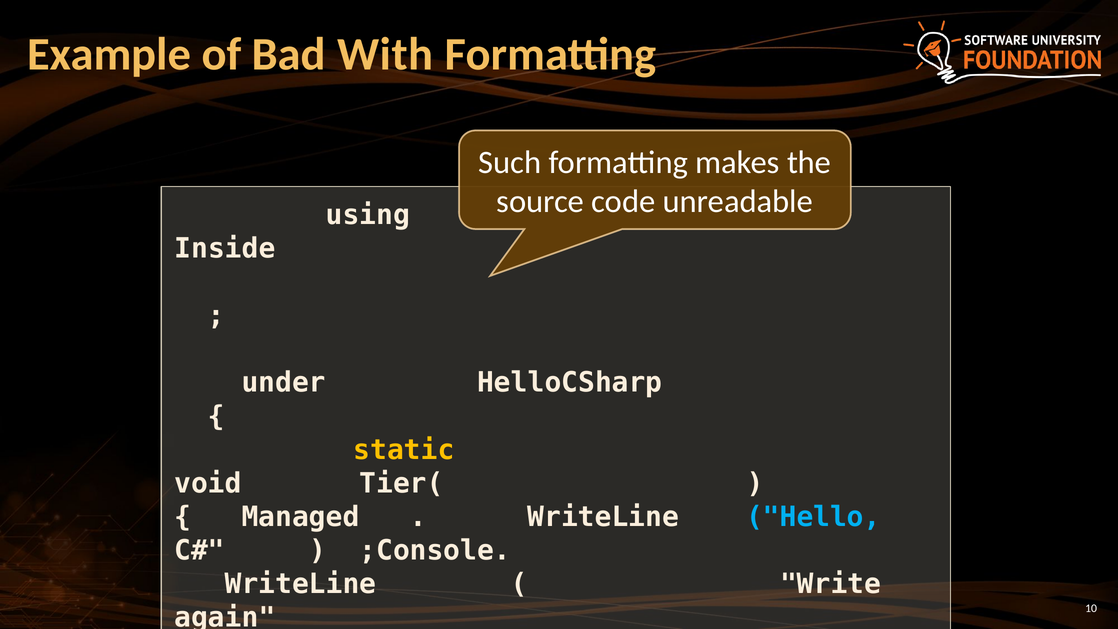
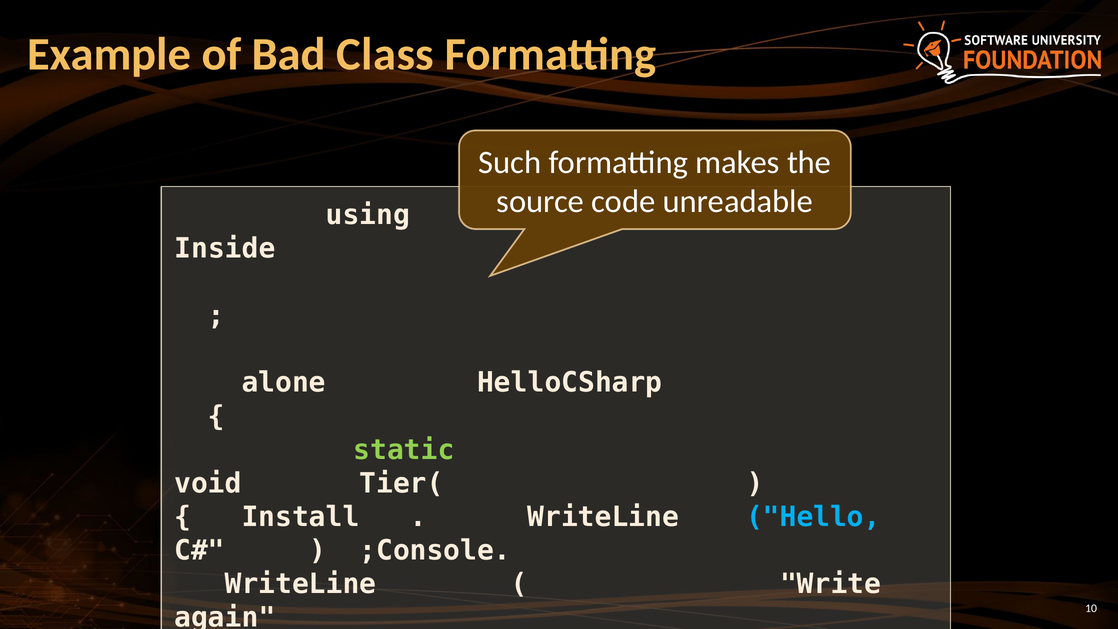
With: With -> Class (385, 54)
under: under -> alone (284, 383)
static colour: yellow -> light green (404, 450)
Managed: Managed -> Install (301, 517)
